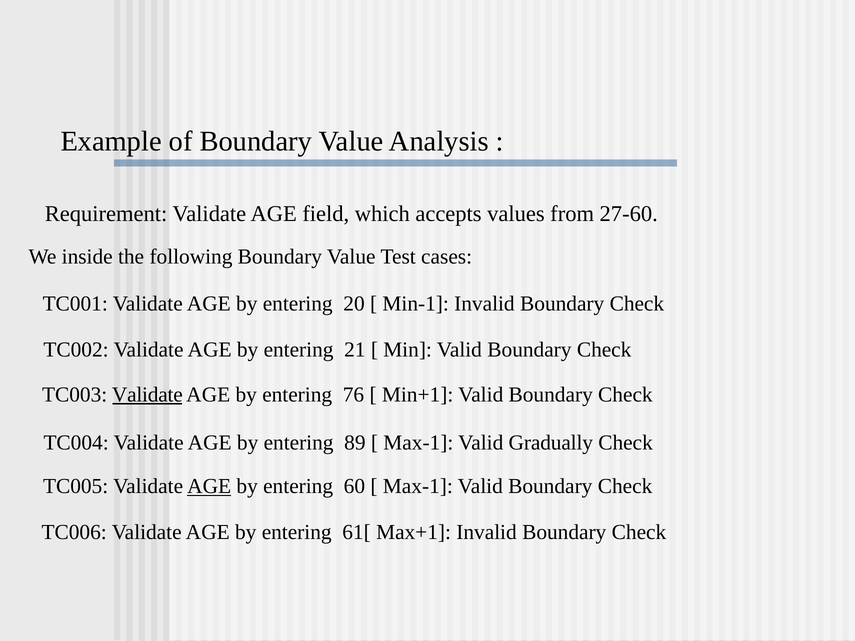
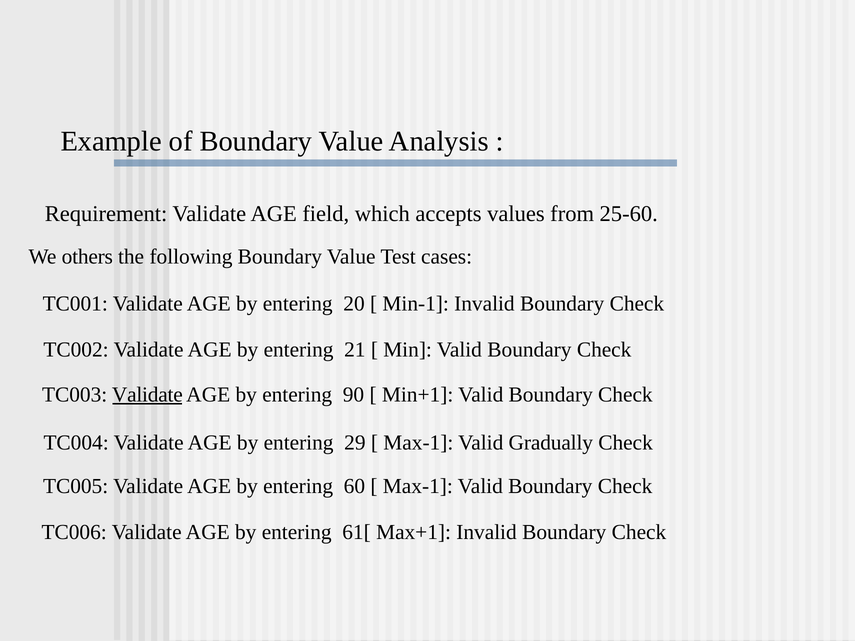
27-60: 27-60 -> 25-60 (629, 214)
inside: inside -> others (87, 257)
76: 76 -> 90 (353, 395)
89: 89 -> 29 (355, 443)
AGE underline: present -> none (209, 487)
